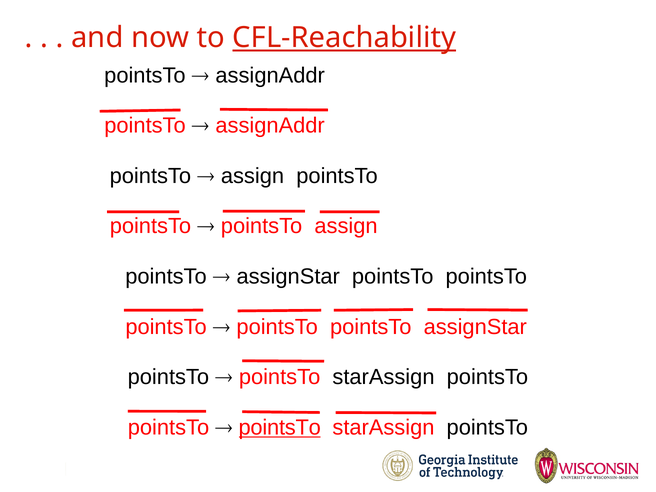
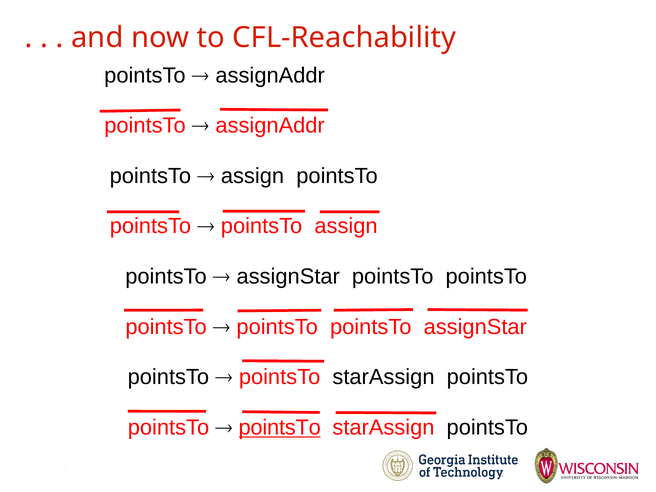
CFL-Reachability underline: present -> none (344, 38)
